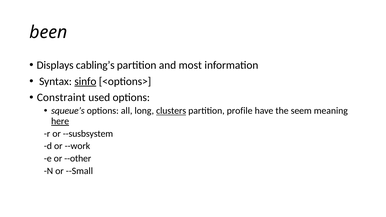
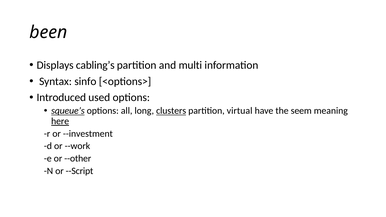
most: most -> multi (190, 65)
sinfo underline: present -> none (85, 81)
Constraint: Constraint -> Introduced (61, 98)
squeue’s underline: none -> present (68, 111)
profile: profile -> virtual (240, 111)
--susbsystem: --susbsystem -> --investment (88, 134)
--Small: --Small -> --Script (79, 171)
